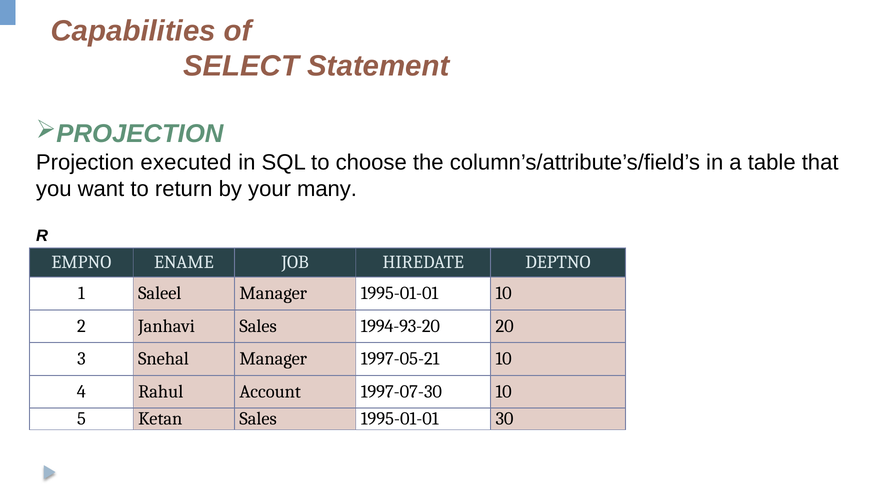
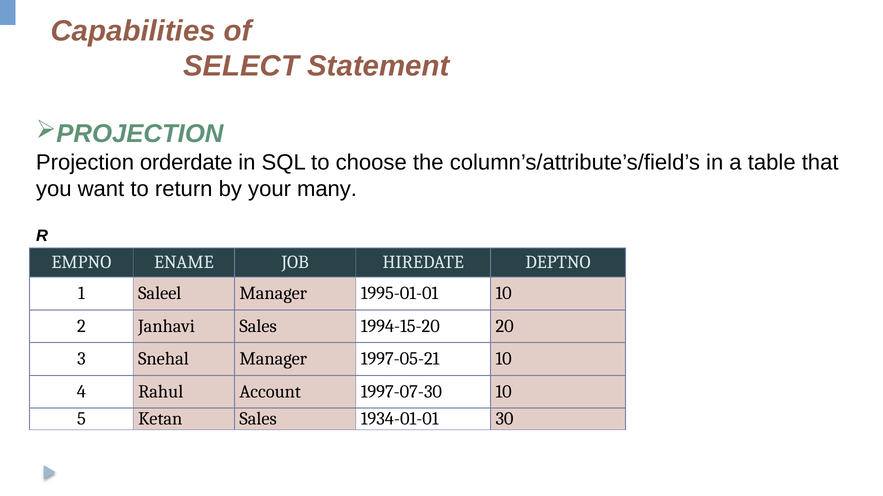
executed: executed -> orderdate (186, 163)
1994-93-20: 1994-93-20 -> 1994-15-20 (400, 327)
Sales 1995-01-01: 1995-01-01 -> 1934-01-01 (400, 419)
